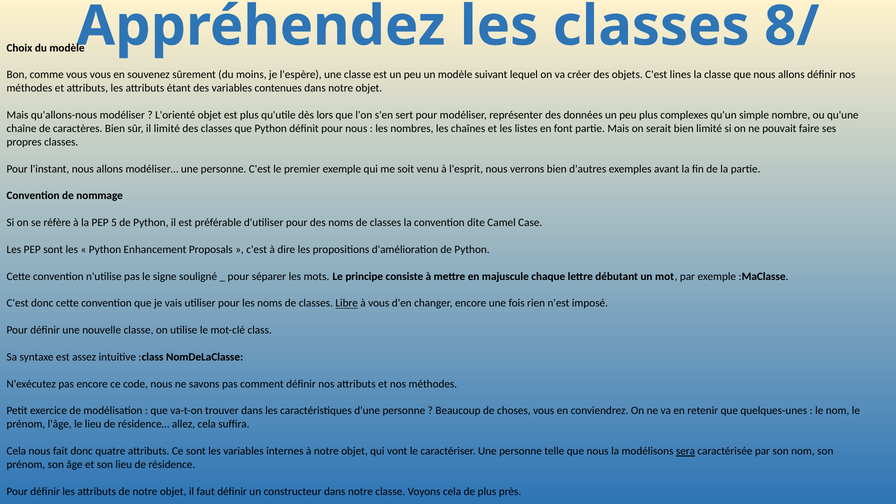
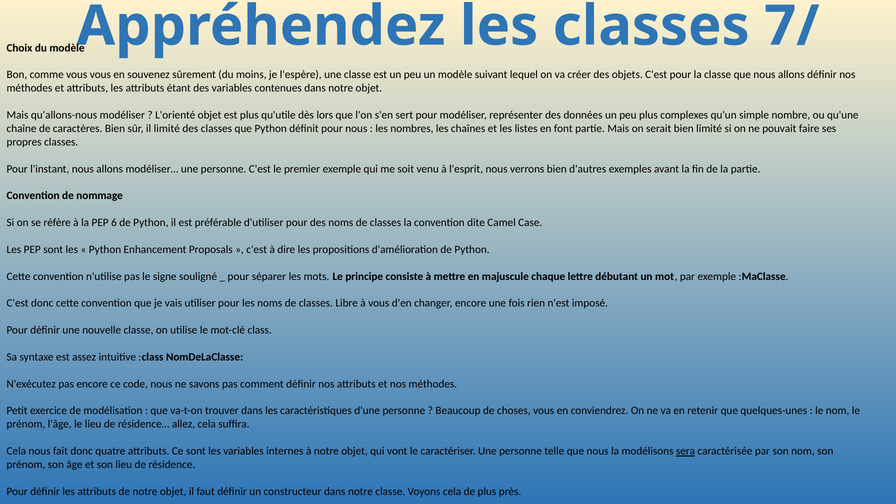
8/: 8/ -> 7/ (792, 26)
C'est lines: lines -> pour (680, 75)
5: 5 -> 6 (114, 223)
Libre underline: present -> none (347, 303)
